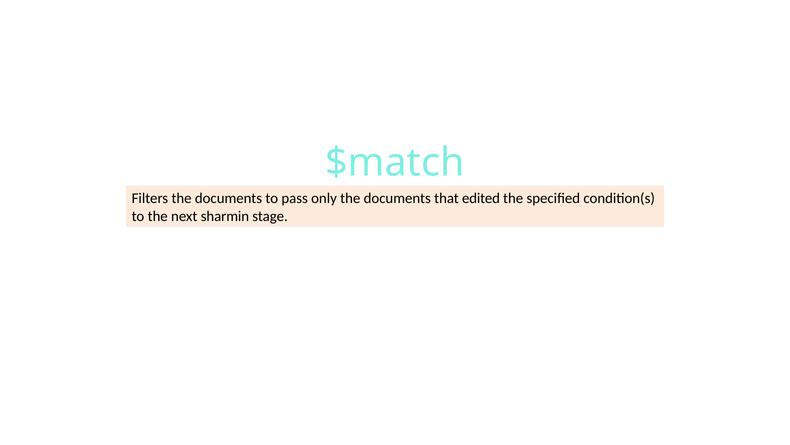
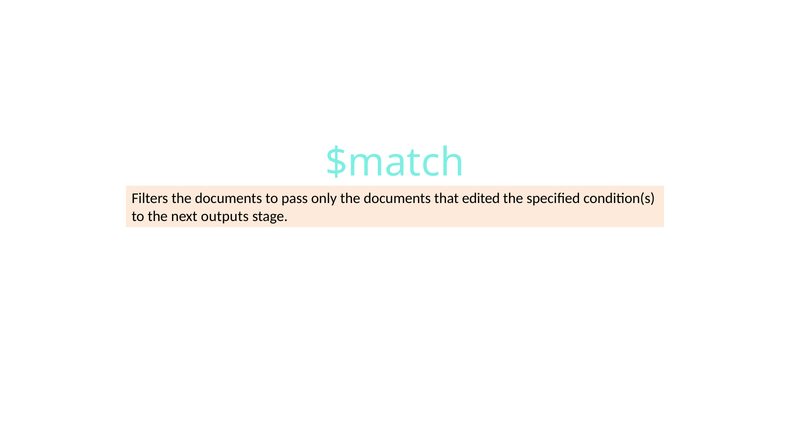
sharmin: sharmin -> outputs (225, 216)
